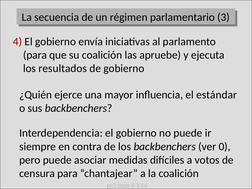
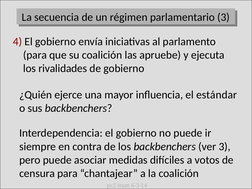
resultados: resultados -> rivalidades (63, 68)
ver 0: 0 -> 3 (225, 147)
